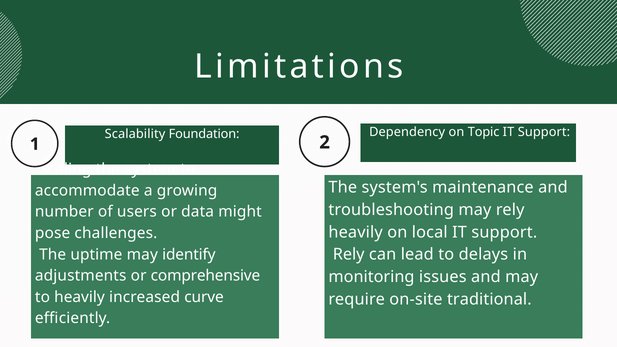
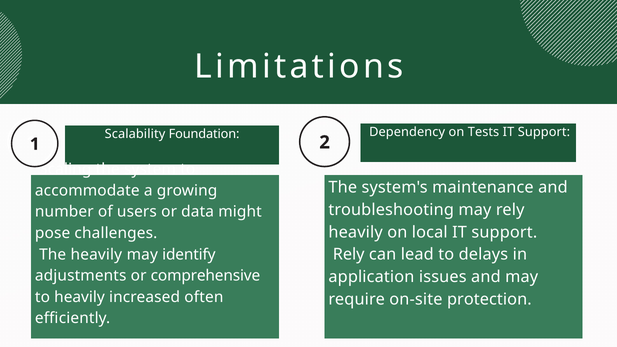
Topic: Topic -> Tests (484, 132)
The uptime: uptime -> heavily (96, 254)
monitoring: monitoring -> application (371, 277)
curve: curve -> often (204, 297)
traditional: traditional -> protection (489, 300)
